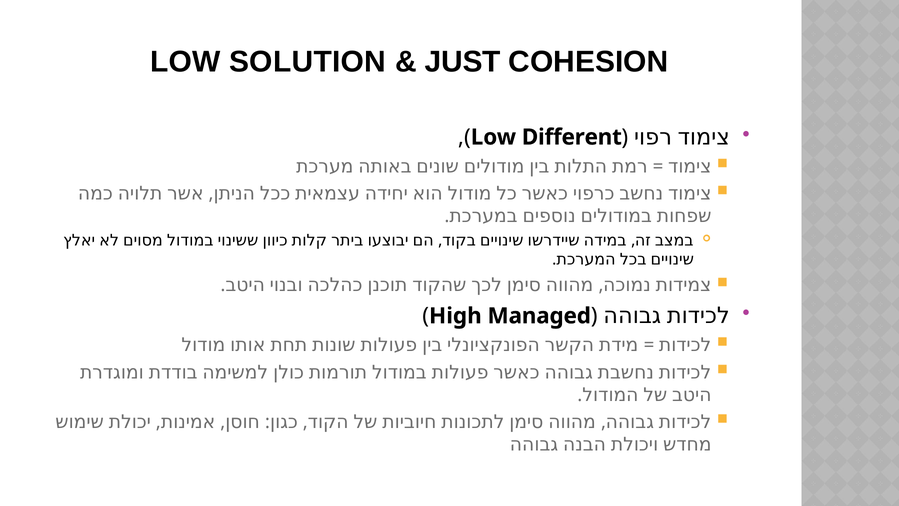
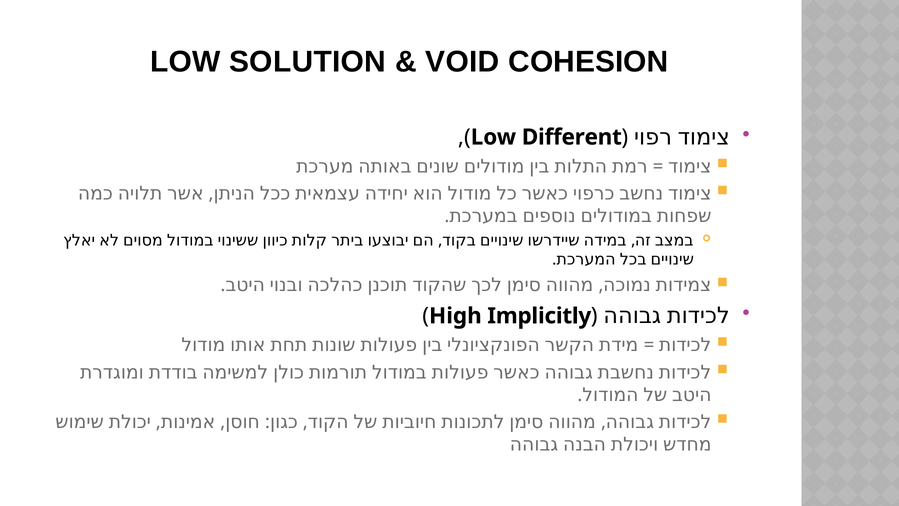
JUST: JUST -> VOID (462, 62)
Managed: Managed -> Implicitly (539, 316)
